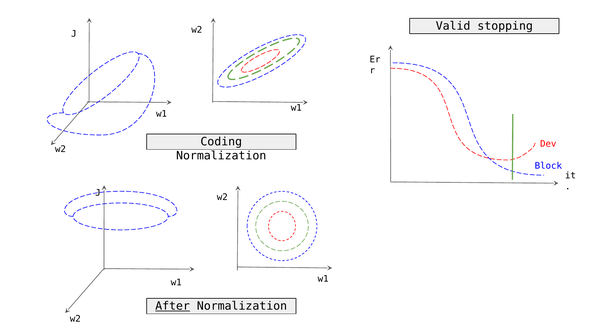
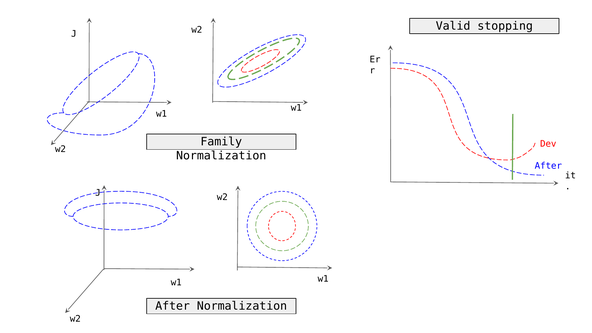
Coding: Coding -> Family (221, 142)
Block: Block -> After (548, 166)
After underline: present -> none (173, 306)
